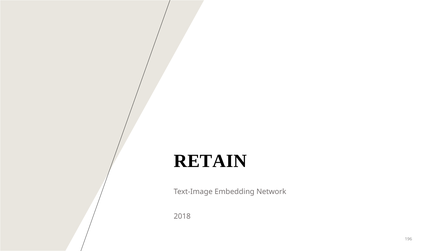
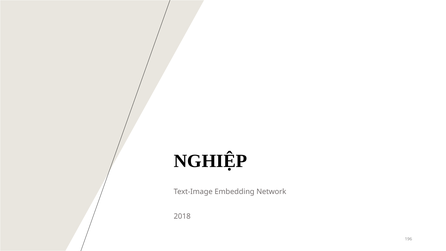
RETAIN: RETAIN -> NGHIỆP (210, 161)
